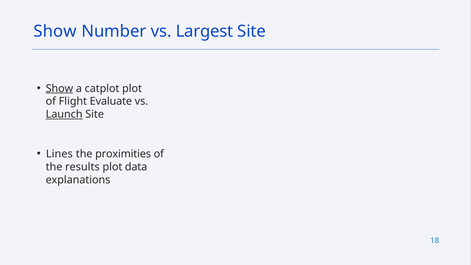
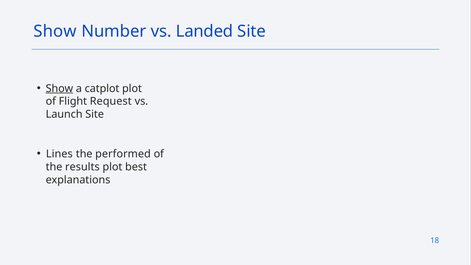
Largest: Largest -> Landed (205, 31)
Evaluate: Evaluate -> Request (111, 101)
Launch underline: present -> none (64, 114)
proximities: proximities -> performed (123, 154)
data: data -> best (136, 167)
